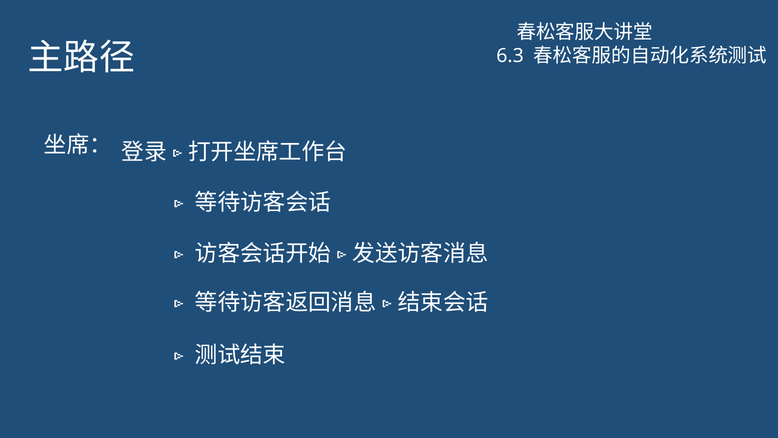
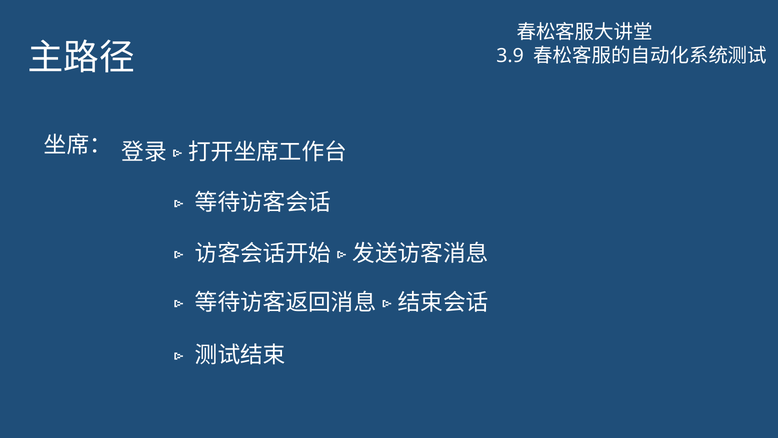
6.3: 6.3 -> 3.9 (510, 56)
